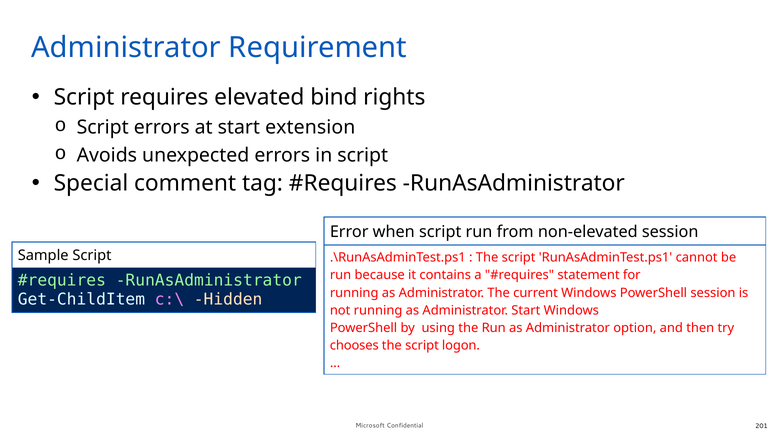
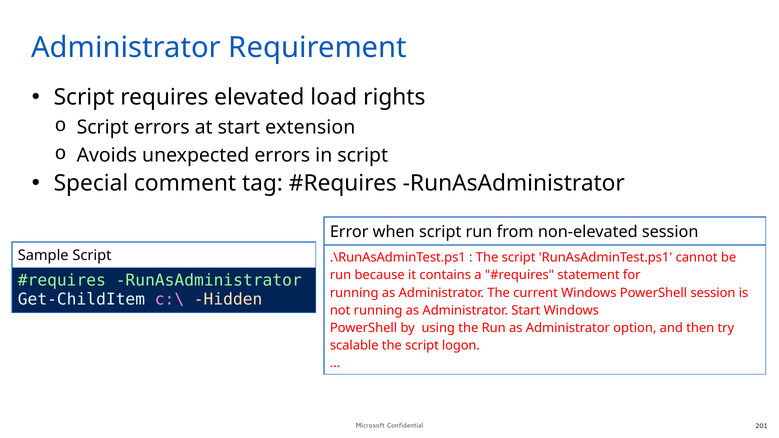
bind: bind -> load (334, 98)
chooses: chooses -> scalable (354, 346)
